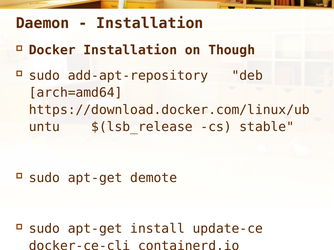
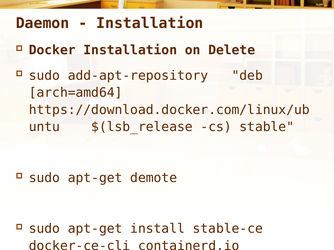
Though: Though -> Delete (232, 50)
update-ce: update-ce -> stable-ce (228, 229)
